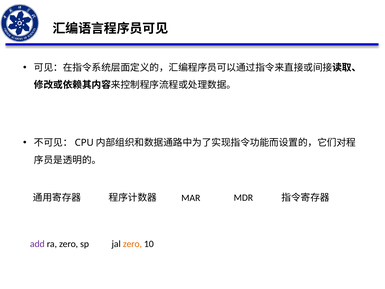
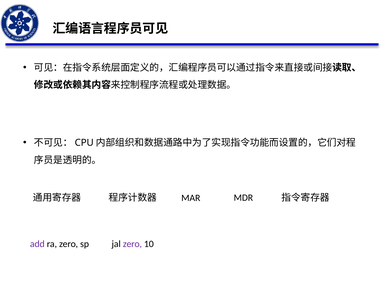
zero colour: orange -> purple (132, 244)
